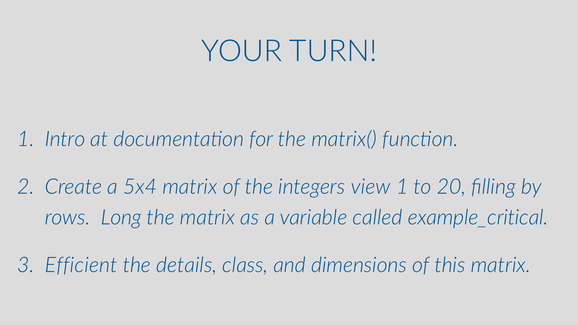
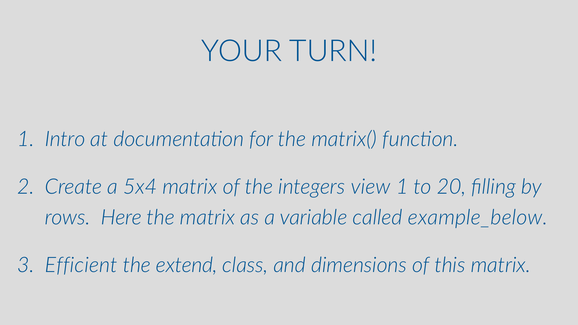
Long: Long -> Here (121, 217)
example_critical: example_critical -> example_below (478, 217)
details: details -> extend (187, 265)
